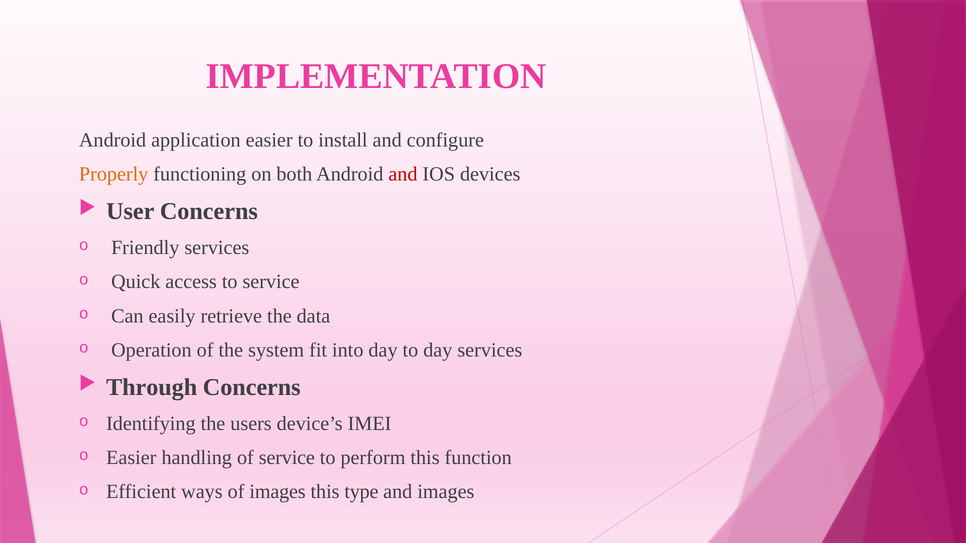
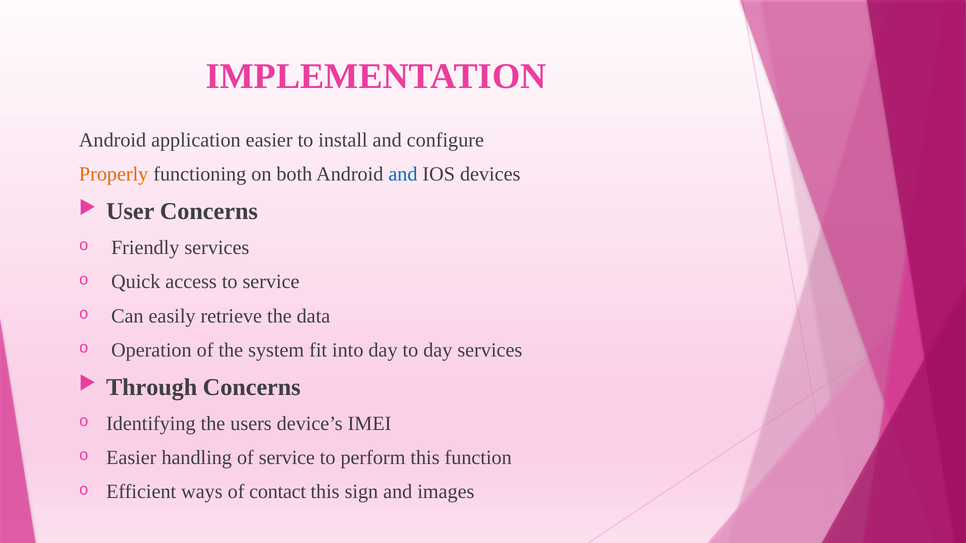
and colour: red -> blue (403, 174)
of images: images -> contact (278, 492)
type: type -> sign (361, 492)
